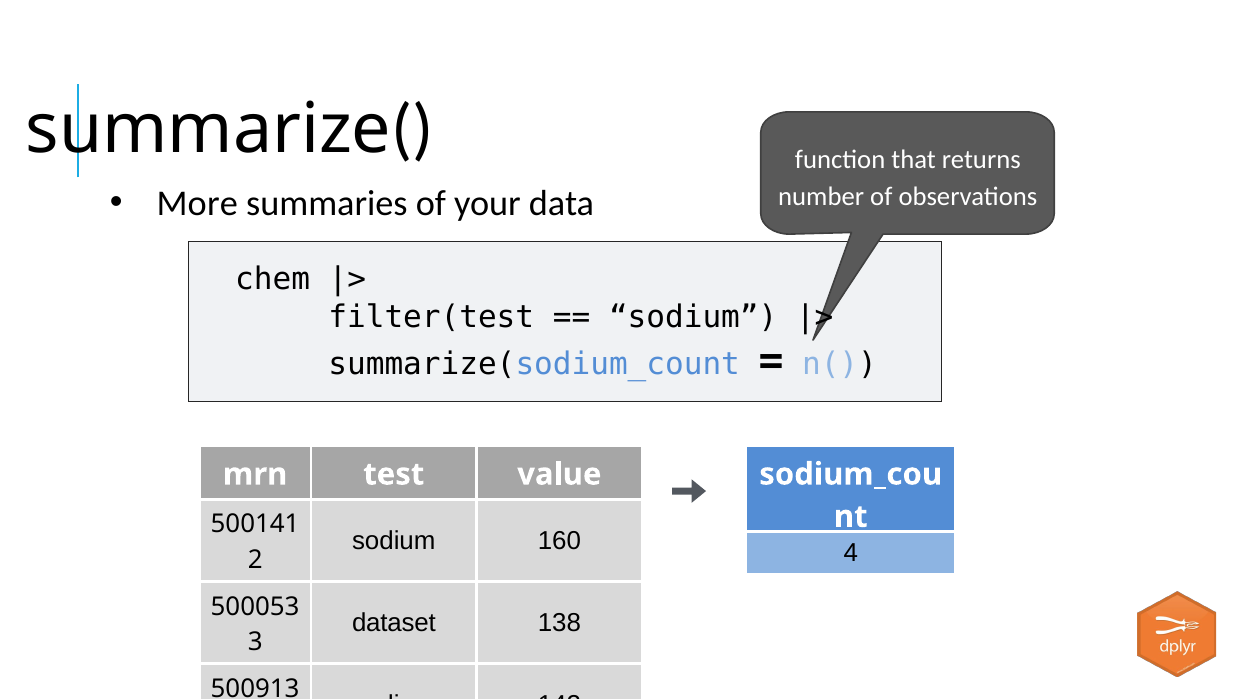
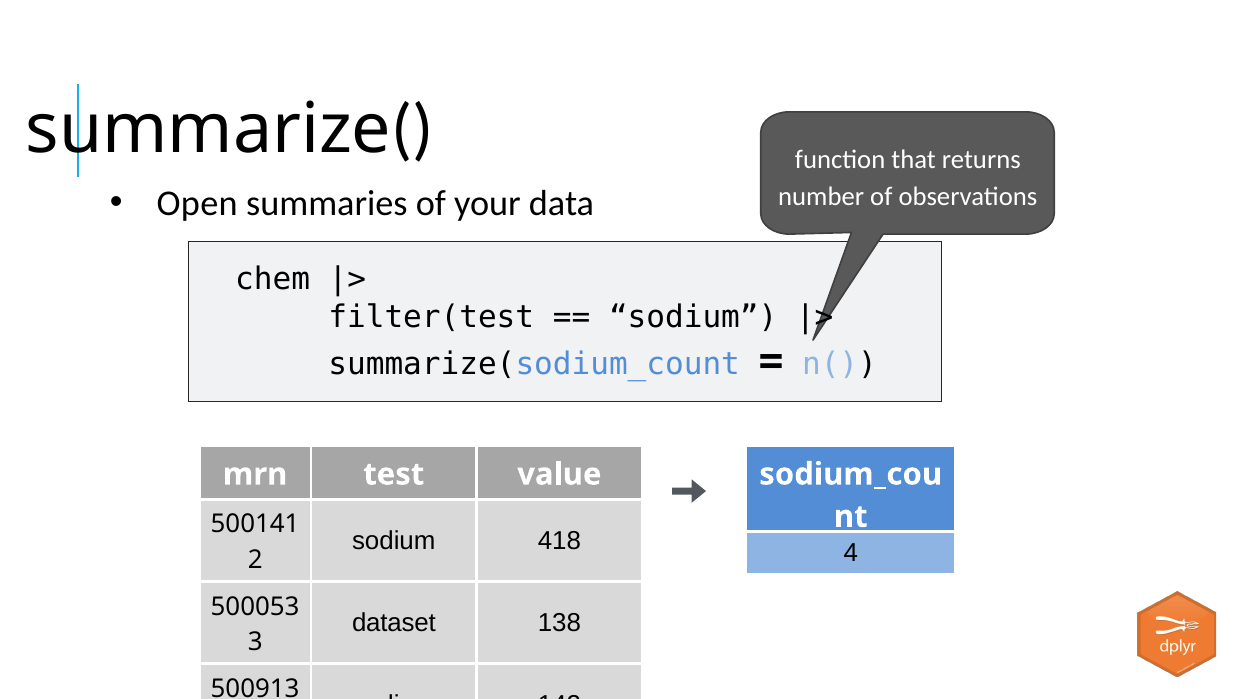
More: More -> Open (197, 203)
160: 160 -> 418 (559, 541)
